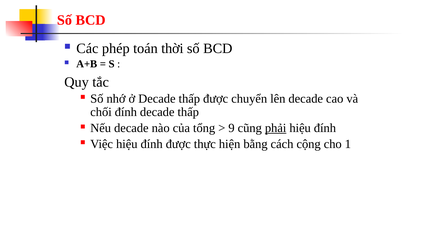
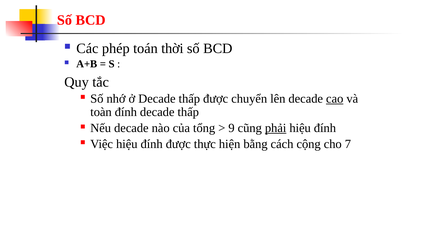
cao underline: none -> present (335, 99)
chối: chối -> toàn (101, 112)
1: 1 -> 7 (348, 144)
